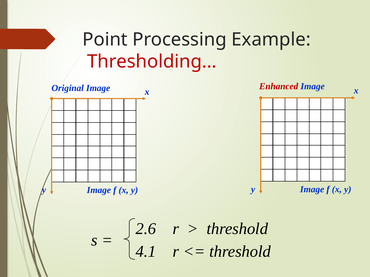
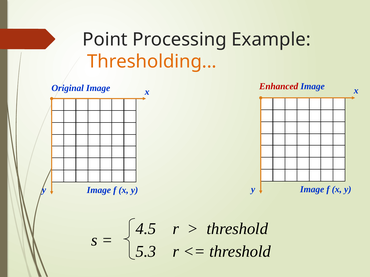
Thresholding colour: red -> orange (152, 62)
2.6: 2.6 -> 4.5 (146, 229)
4.1: 4.1 -> 5.3 (146, 252)
